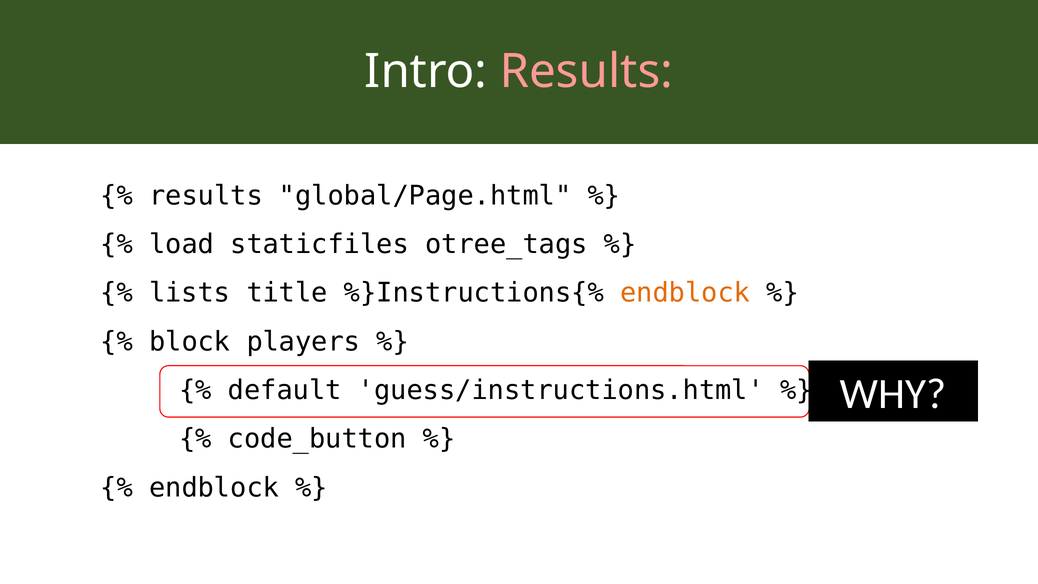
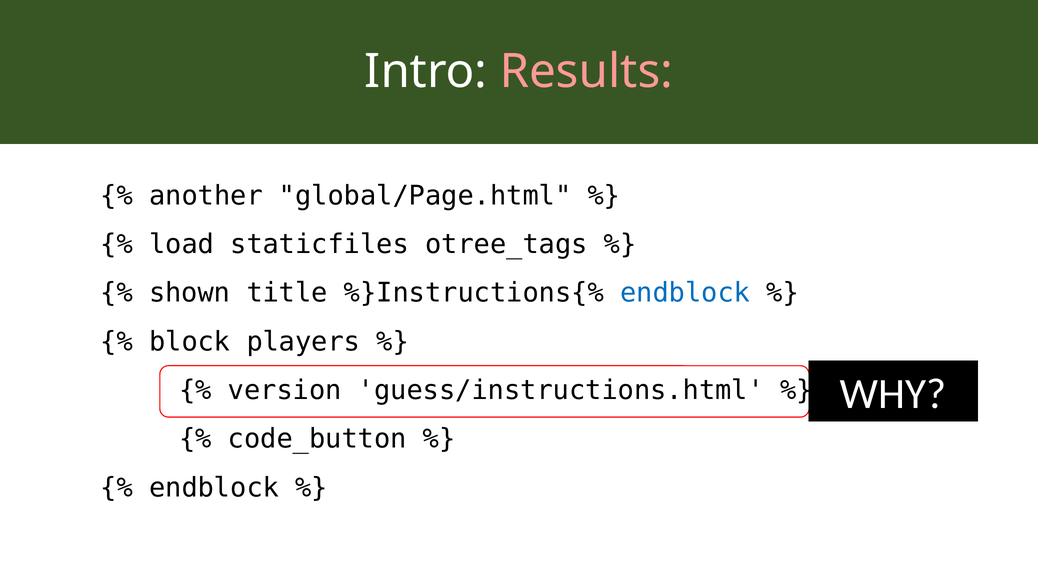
results: results -> another (206, 196)
lists: lists -> shown (190, 293)
endblock colour: orange -> blue (685, 293)
default: default -> version (285, 390)
